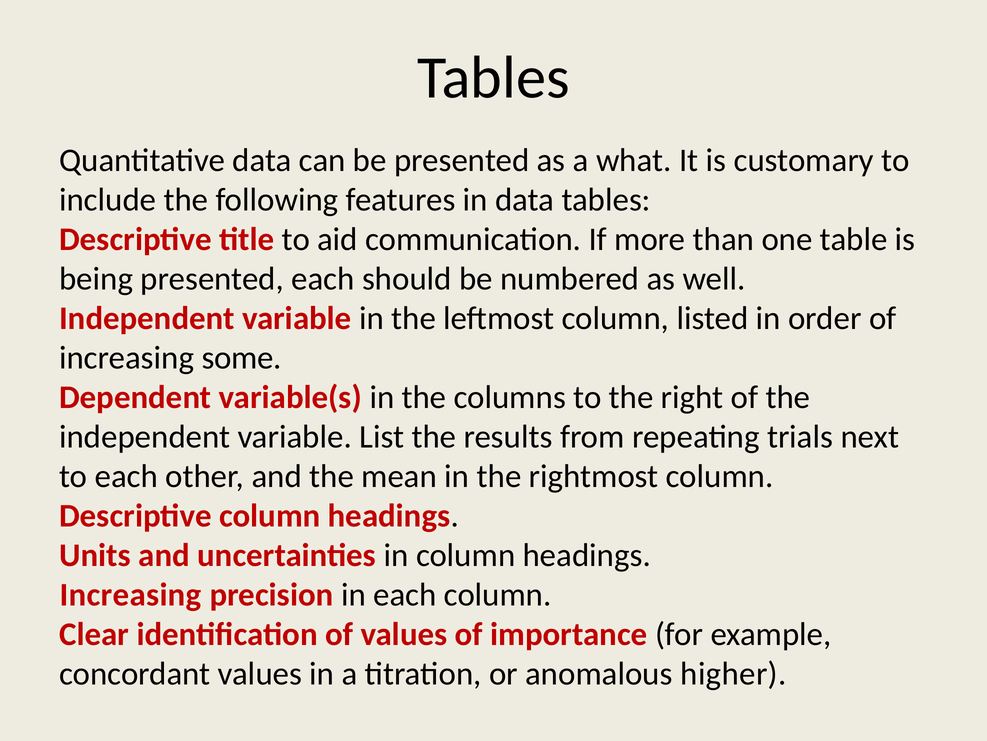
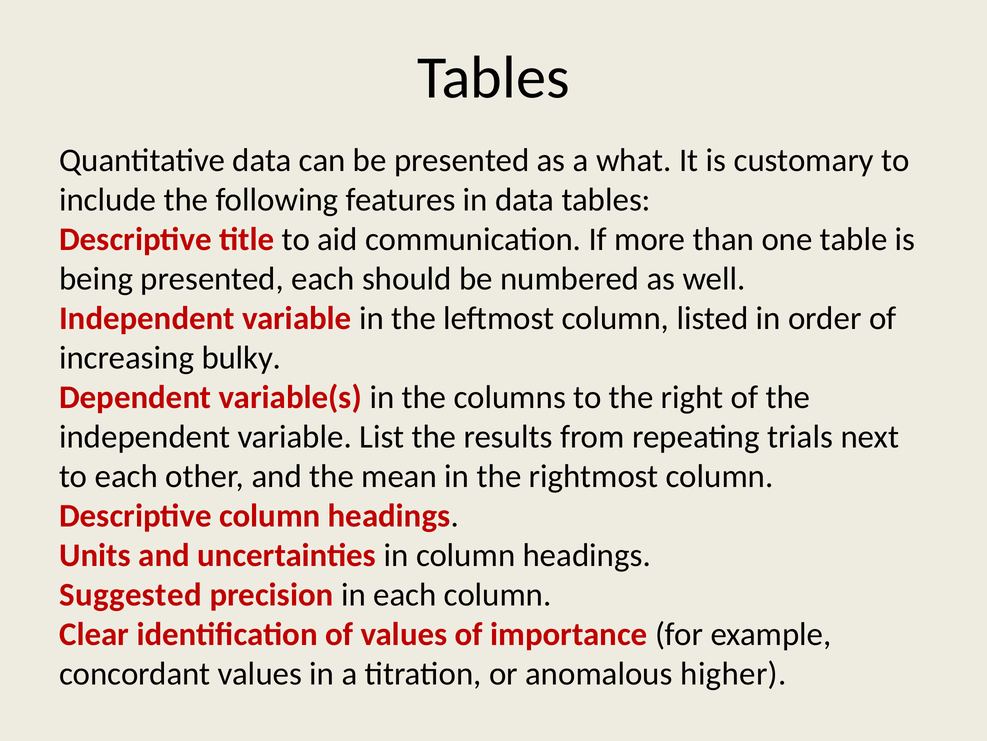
some: some -> bulky (241, 358)
Increasing: Increasing -> Suggested (131, 594)
